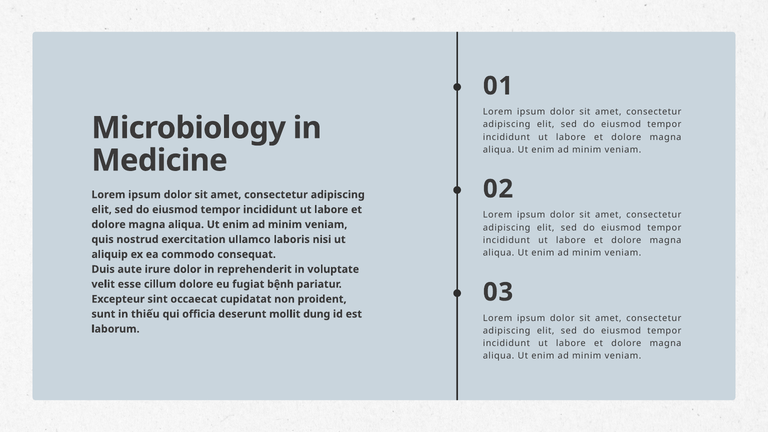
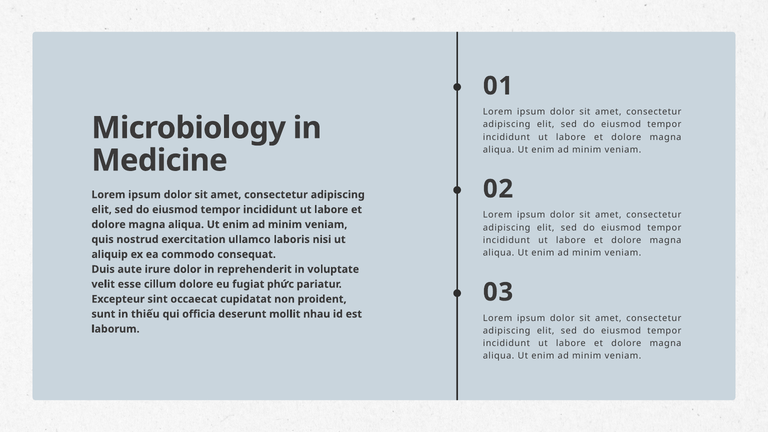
bệnh: bệnh -> phức (280, 284)
dung: dung -> nhau (317, 314)
